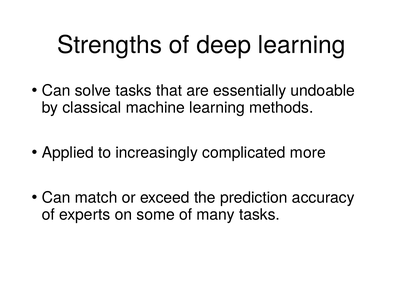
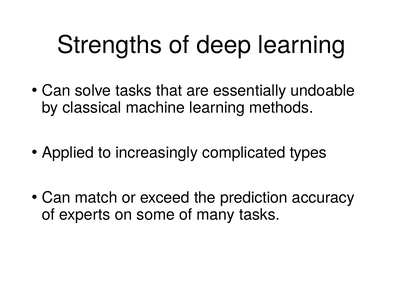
more: more -> types (308, 153)
